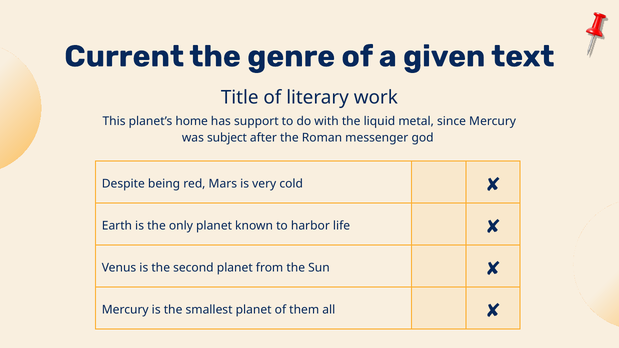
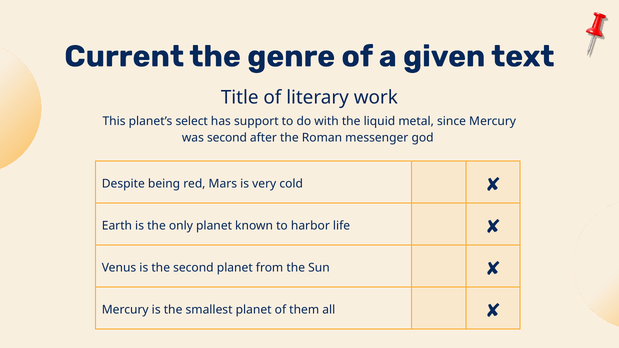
home: home -> select (192, 121)
was subject: subject -> second (227, 138)
